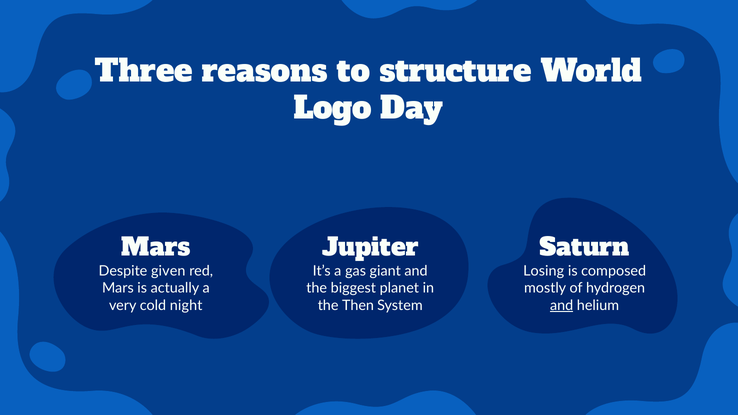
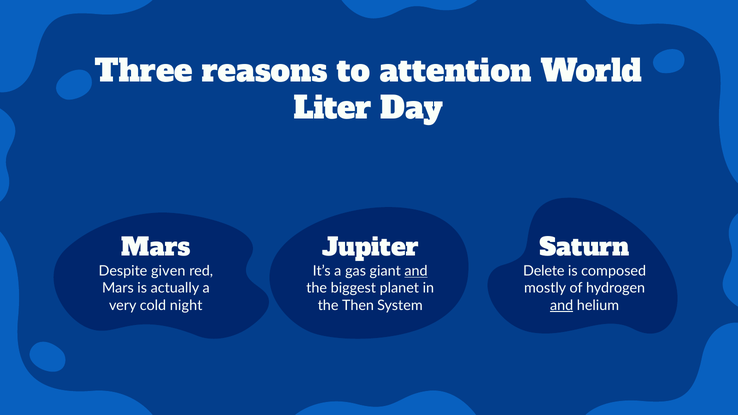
structure: structure -> attention (455, 72)
Logo: Logo -> Liter (333, 108)
and underline: none -> present (416, 271)
Losing: Losing -> Delete (544, 271)
